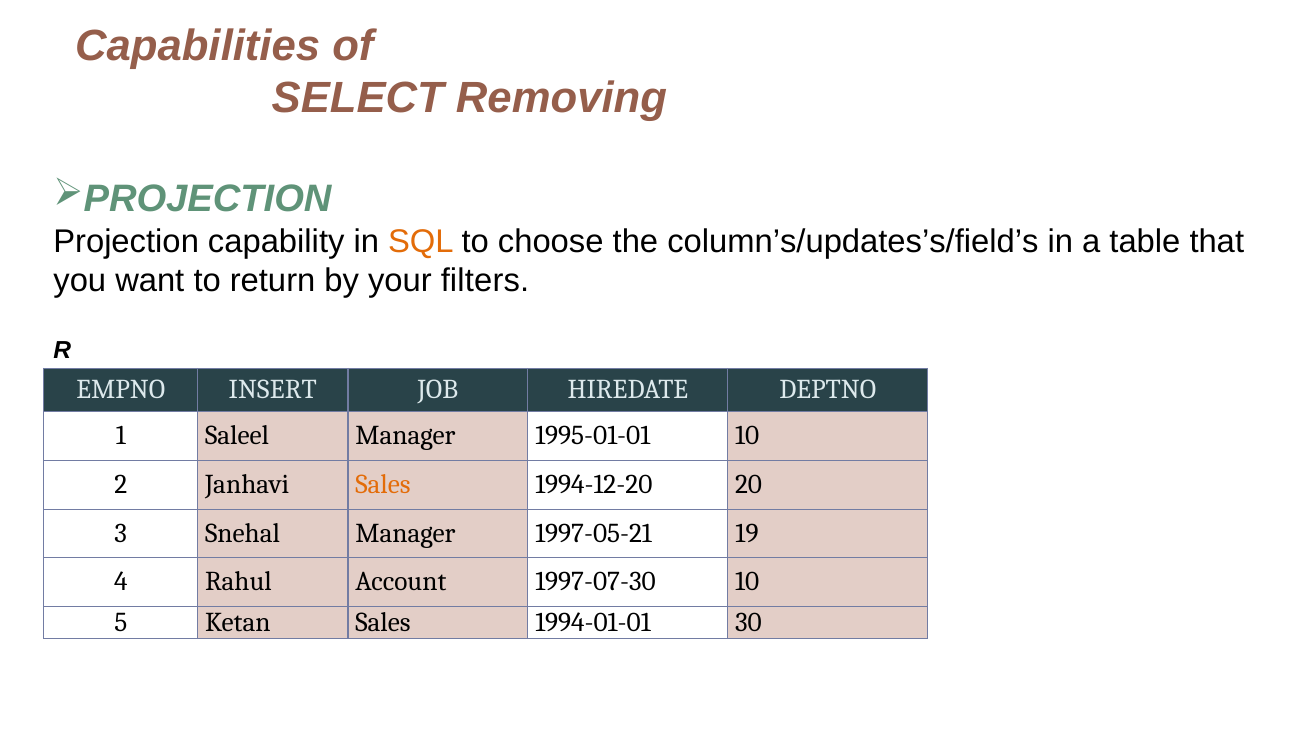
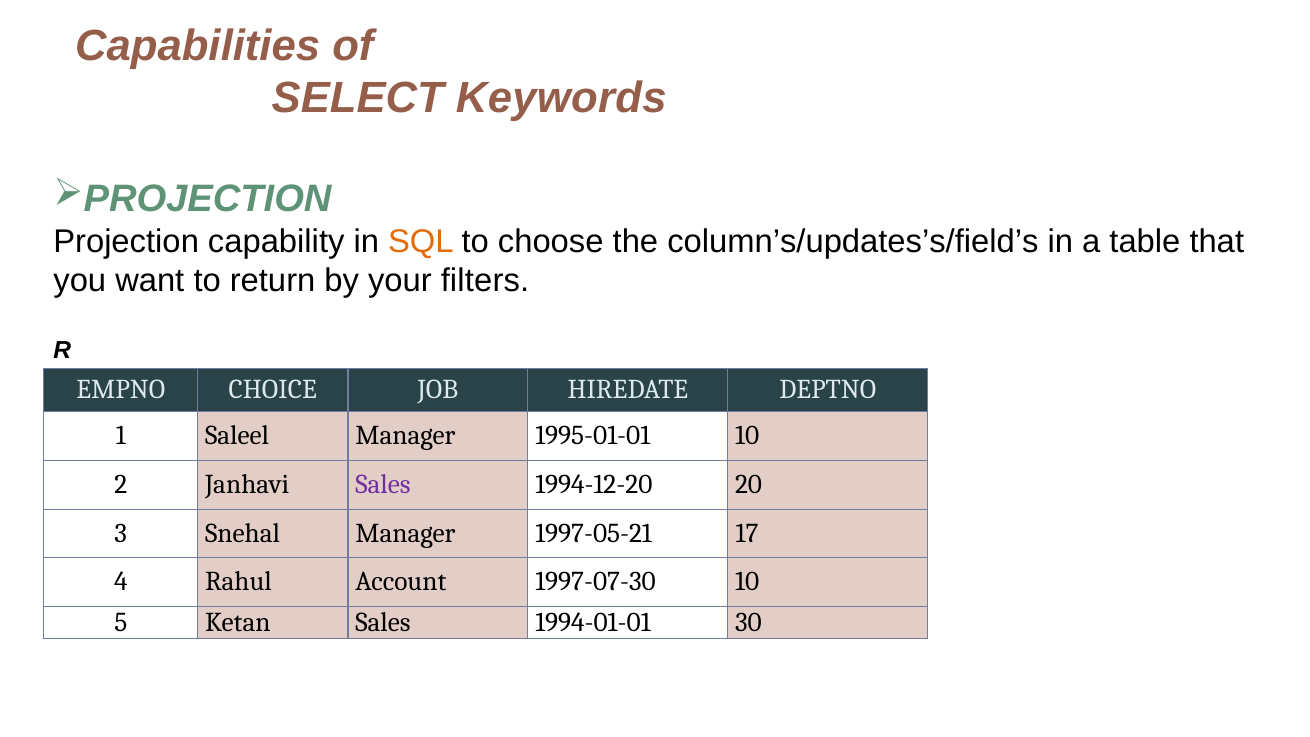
Removing: Removing -> Keywords (561, 98)
INSERT: INSERT -> CHOICE (273, 390)
Sales colour: orange -> purple (383, 484)
19: 19 -> 17 (747, 533)
